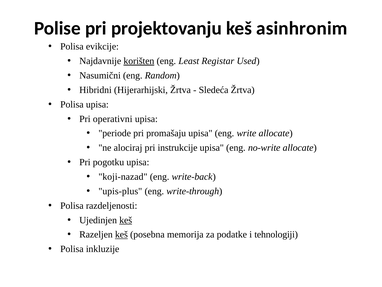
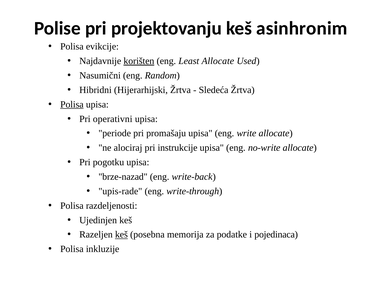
Least Registar: Registar -> Allocate (218, 61)
Polisa underline: none -> present (72, 104)
koji-nazad: koji-nazad -> brze-nazad (123, 176)
upis-plus: upis-plus -> upis-rade (120, 191)
keš underline: present -> none (126, 220)
tehnologiji: tehnologiji -> pojedinaca (276, 234)
